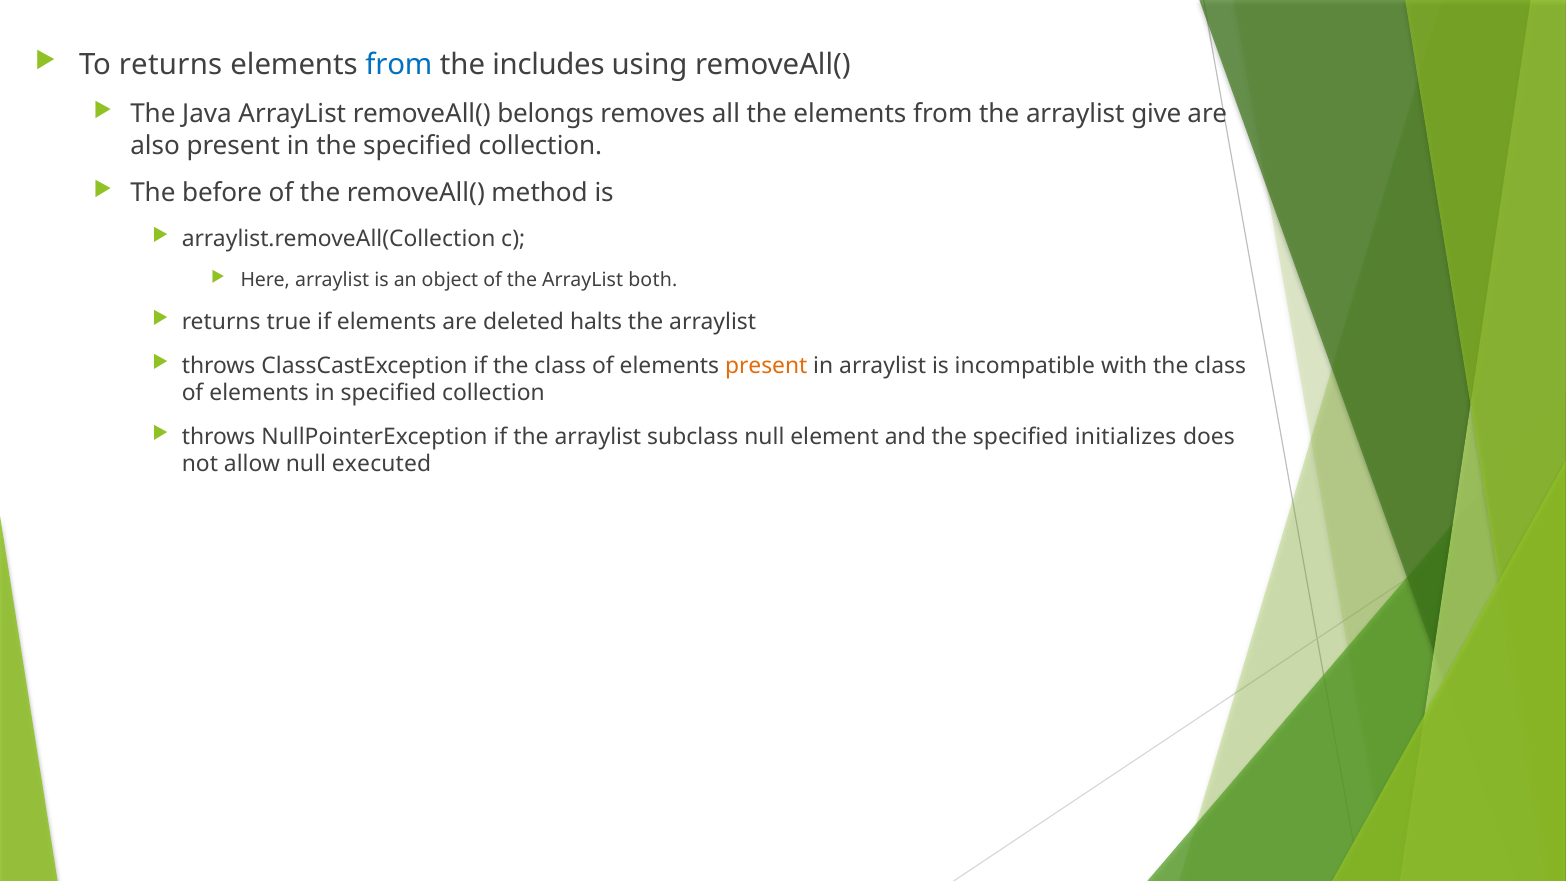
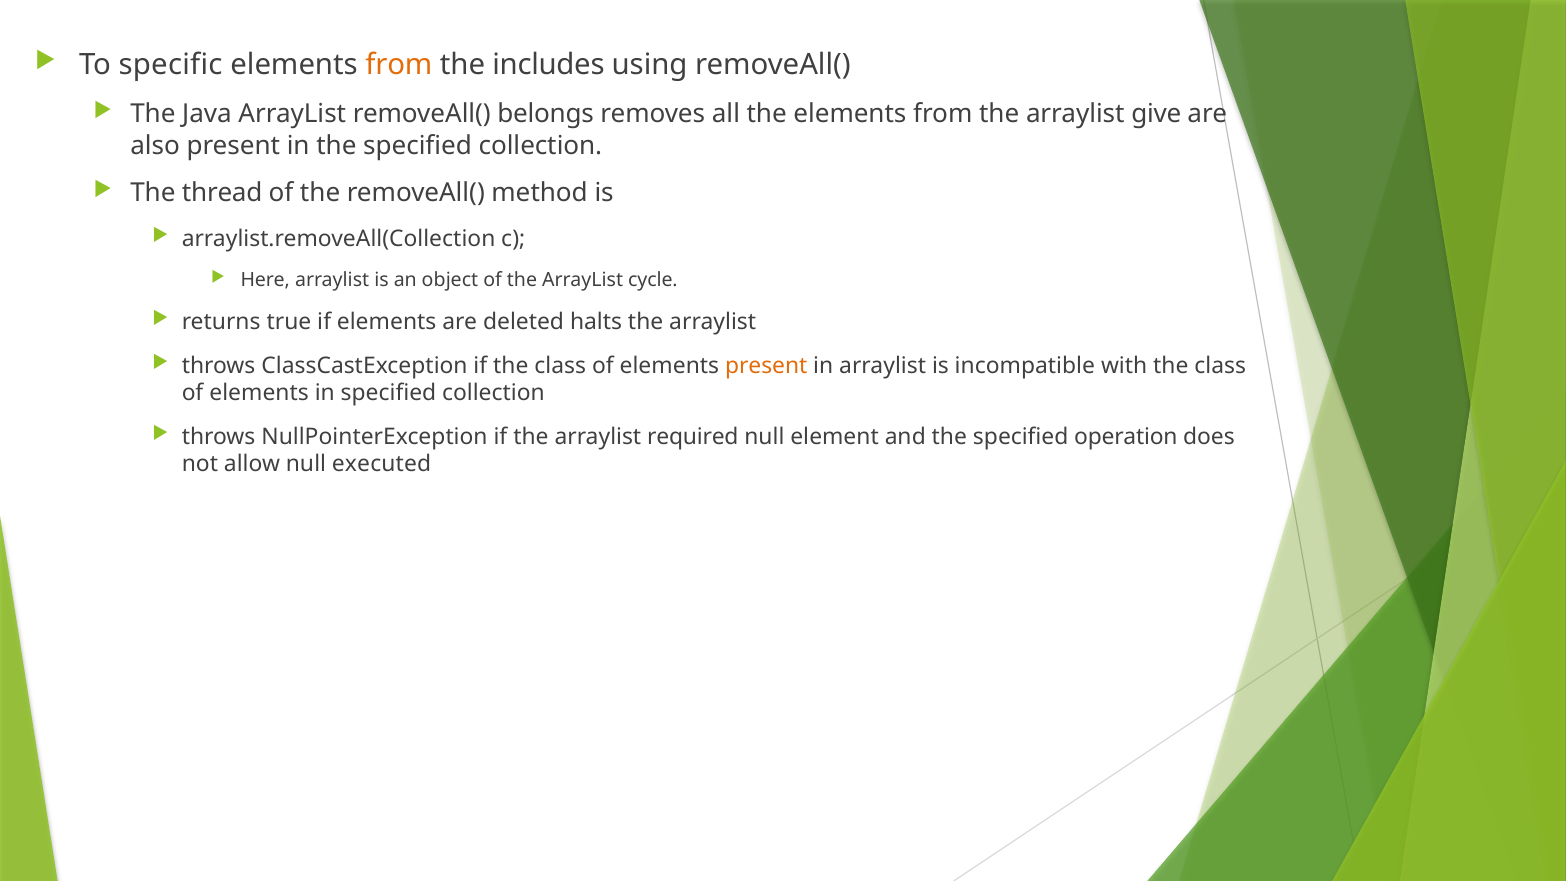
To returns: returns -> specific (171, 65)
from colour: blue -> orange (399, 65)
before: before -> thread (222, 193)
both: both -> cycle (653, 280)
subclass: subclass -> required (693, 437)
initializes: initializes -> operation (1126, 437)
